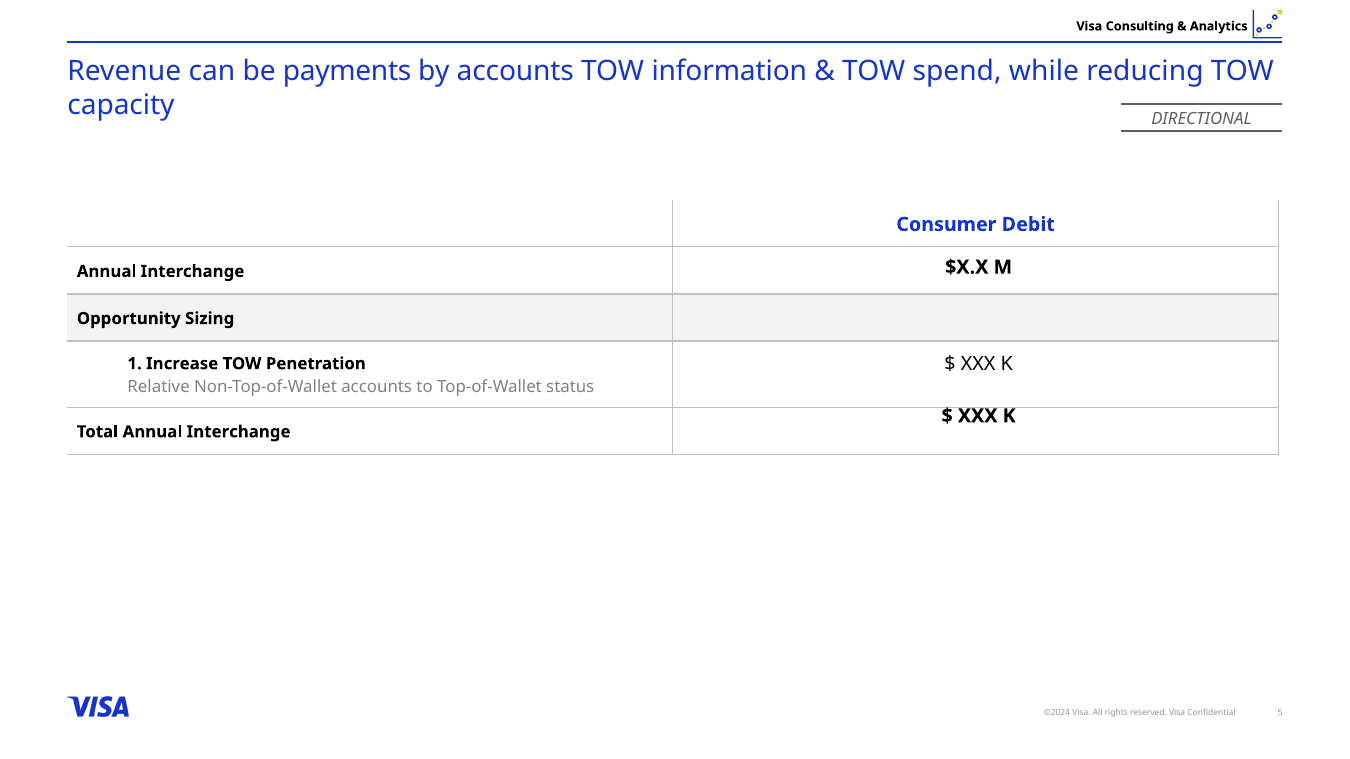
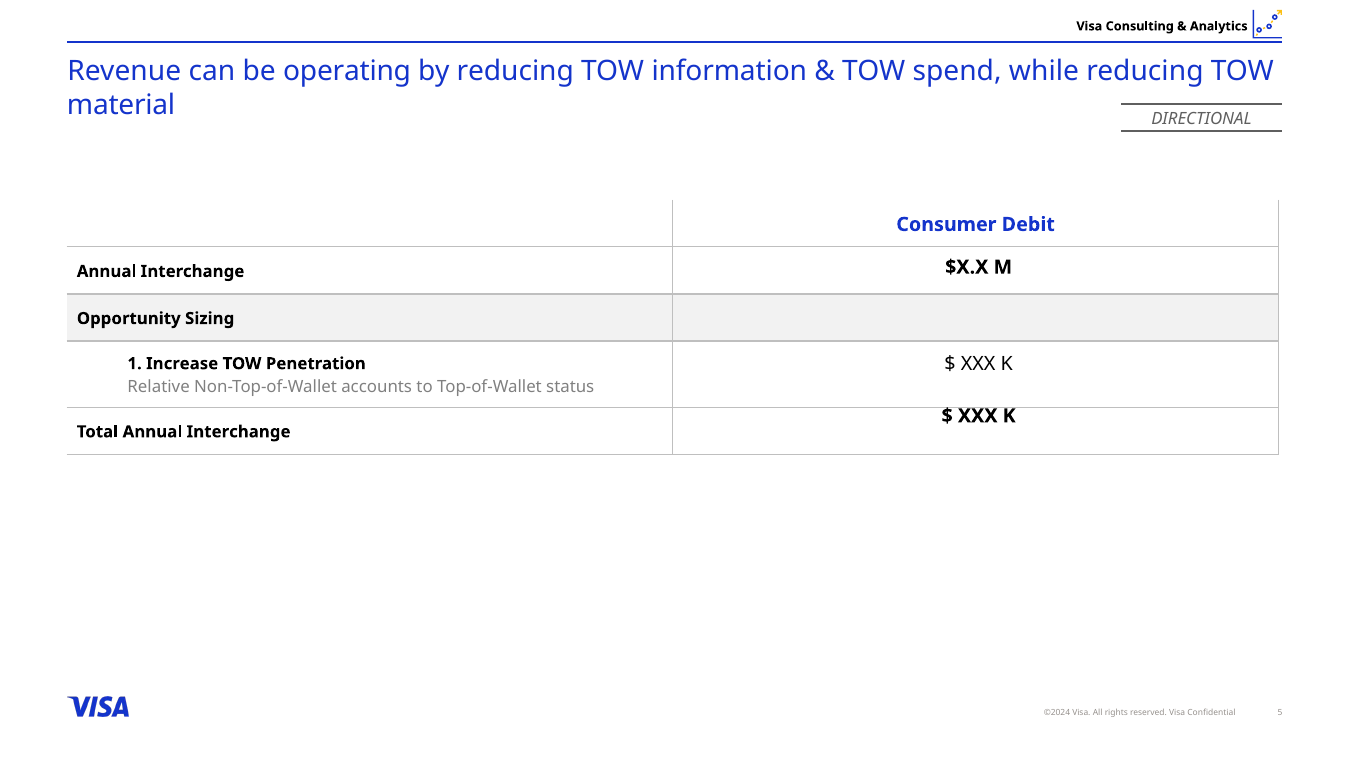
payments: payments -> operating (347, 71)
by accounts: accounts -> reducing (515, 71)
capacity: capacity -> material (121, 105)
